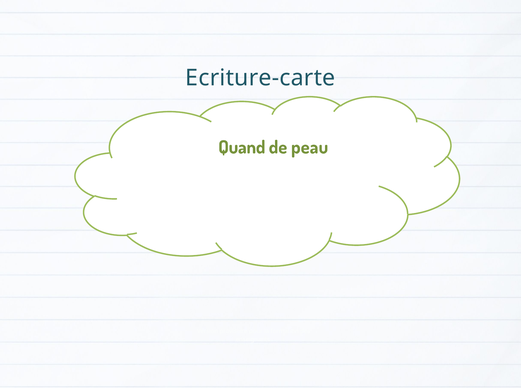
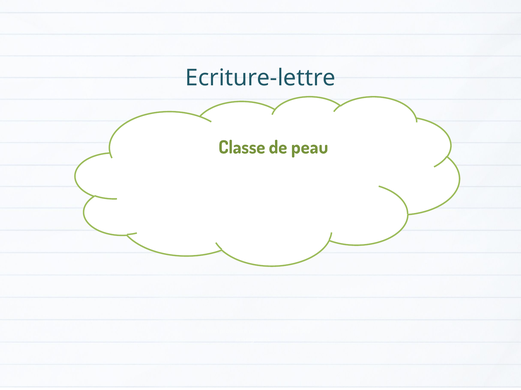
Ecriture-carte: Ecriture-carte -> Ecriture-lettre (260, 78)
Quand: Quand -> Classe (242, 148)
